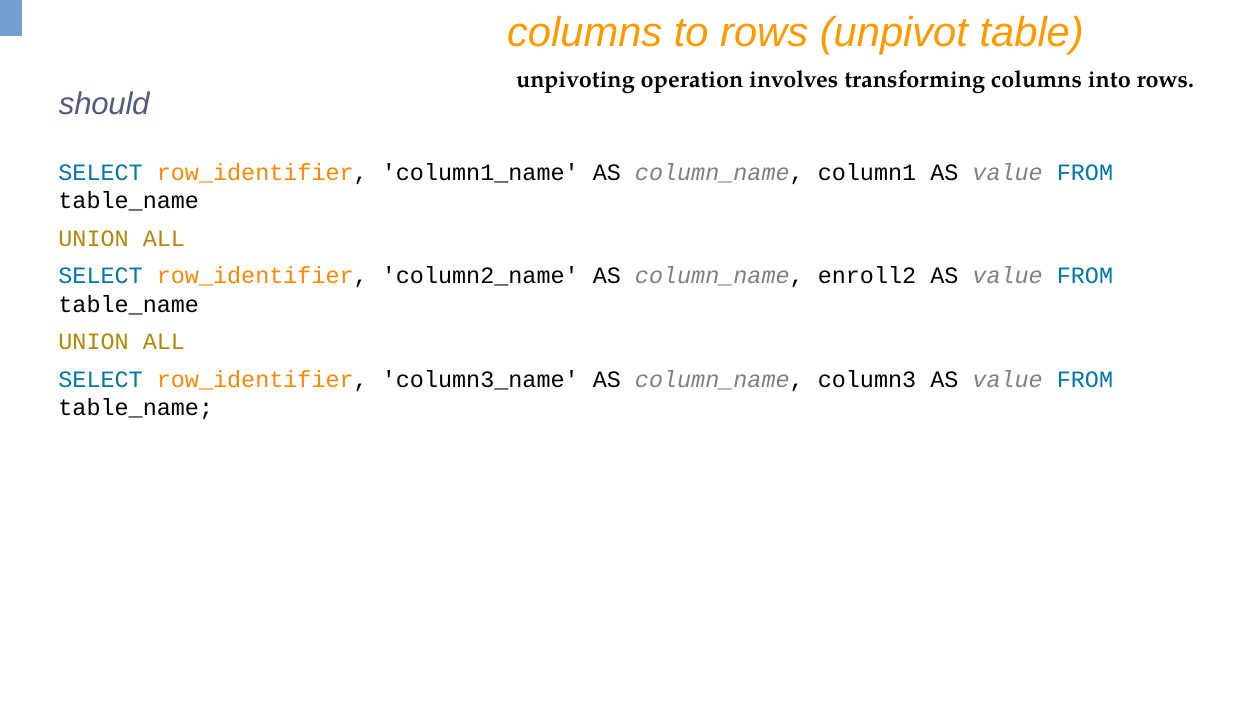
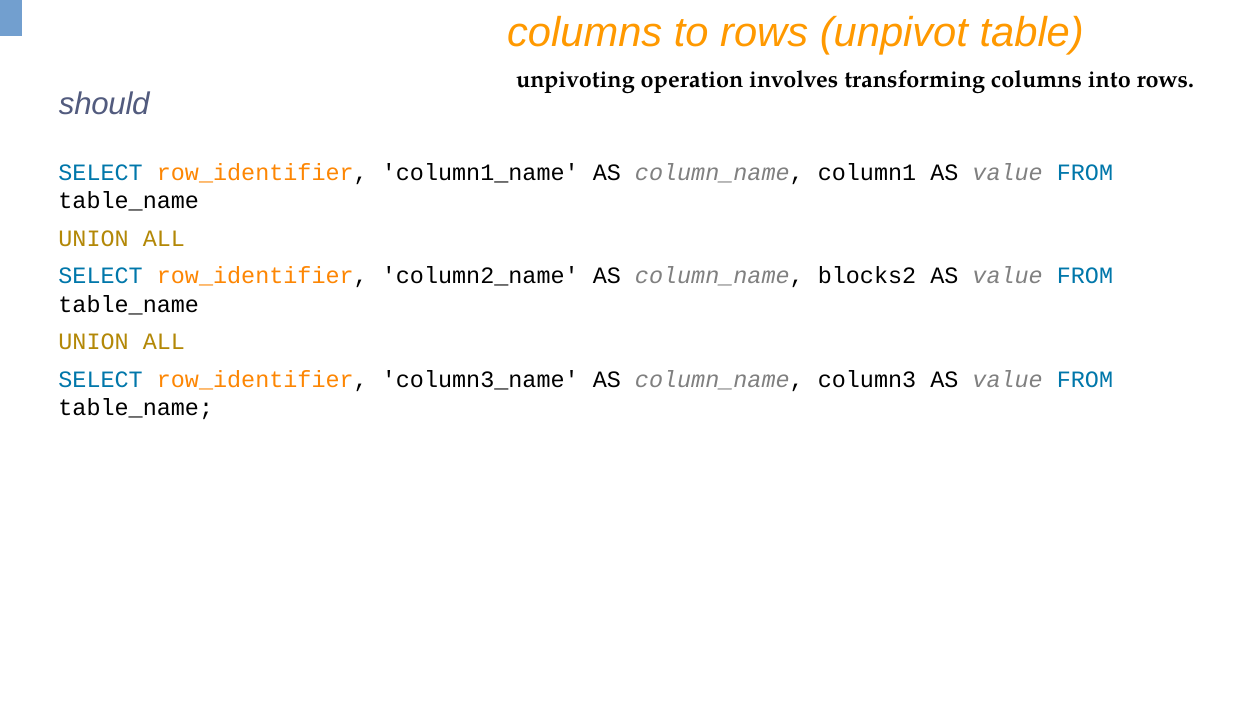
enroll2: enroll2 -> blocks2 (867, 276)
